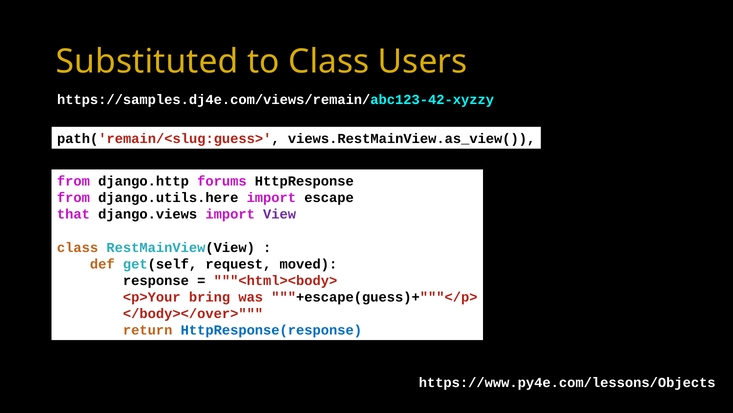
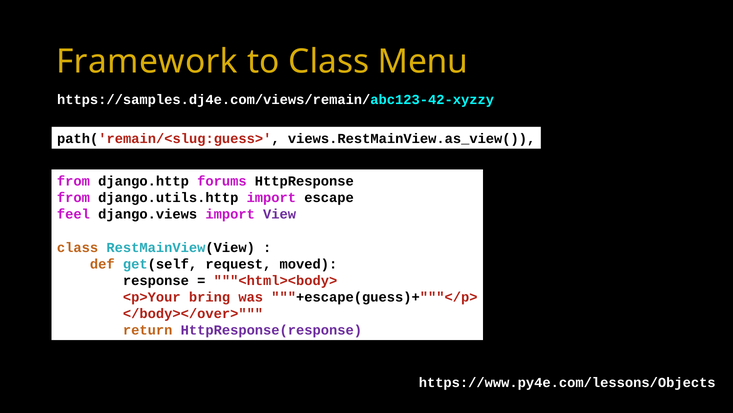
Substituted: Substituted -> Framework (147, 62)
Users: Users -> Menu (423, 62)
django.utils.here: django.utils.here -> django.utils.http (168, 198)
that: that -> feel (73, 214)
HttpResponse(response colour: blue -> purple (271, 330)
